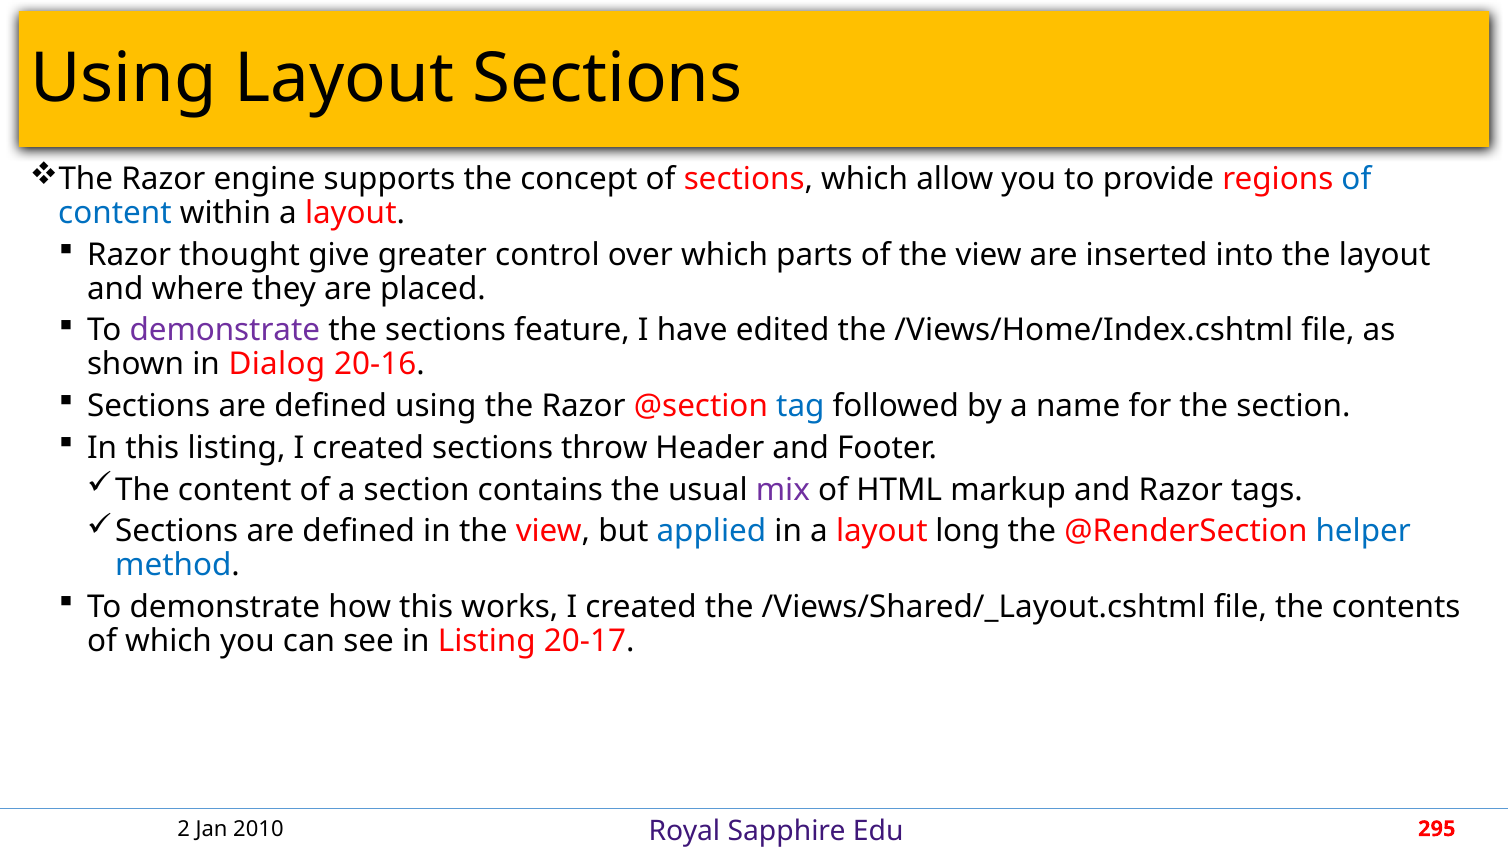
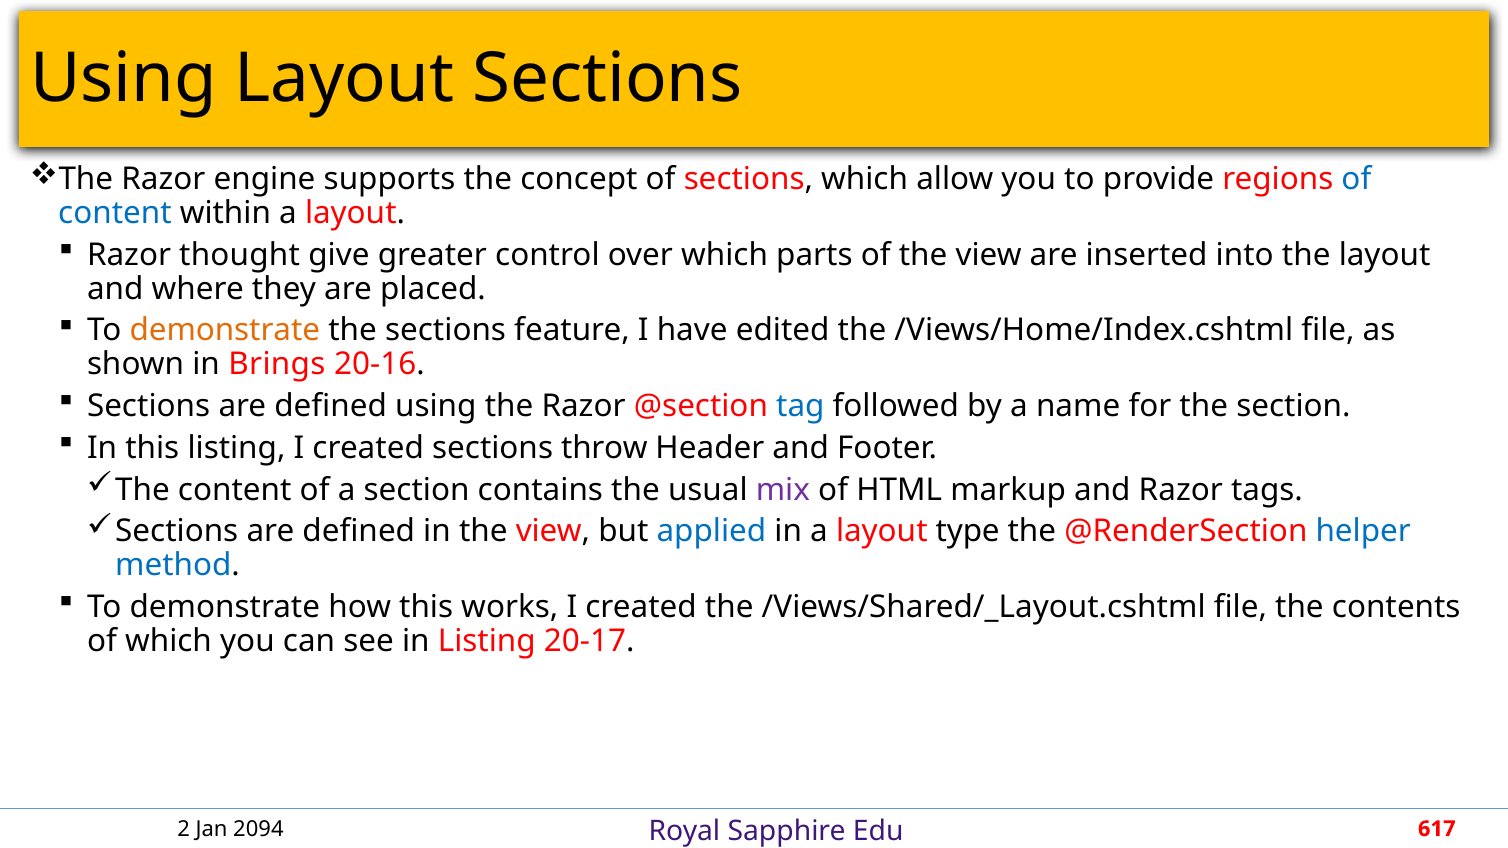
demonstrate colour: purple -> orange (225, 331)
Dialog: Dialog -> Brings (277, 365)
long: long -> type (968, 532)
2010: 2010 -> 2094 (258, 829)
295: 295 -> 617 (1437, 829)
